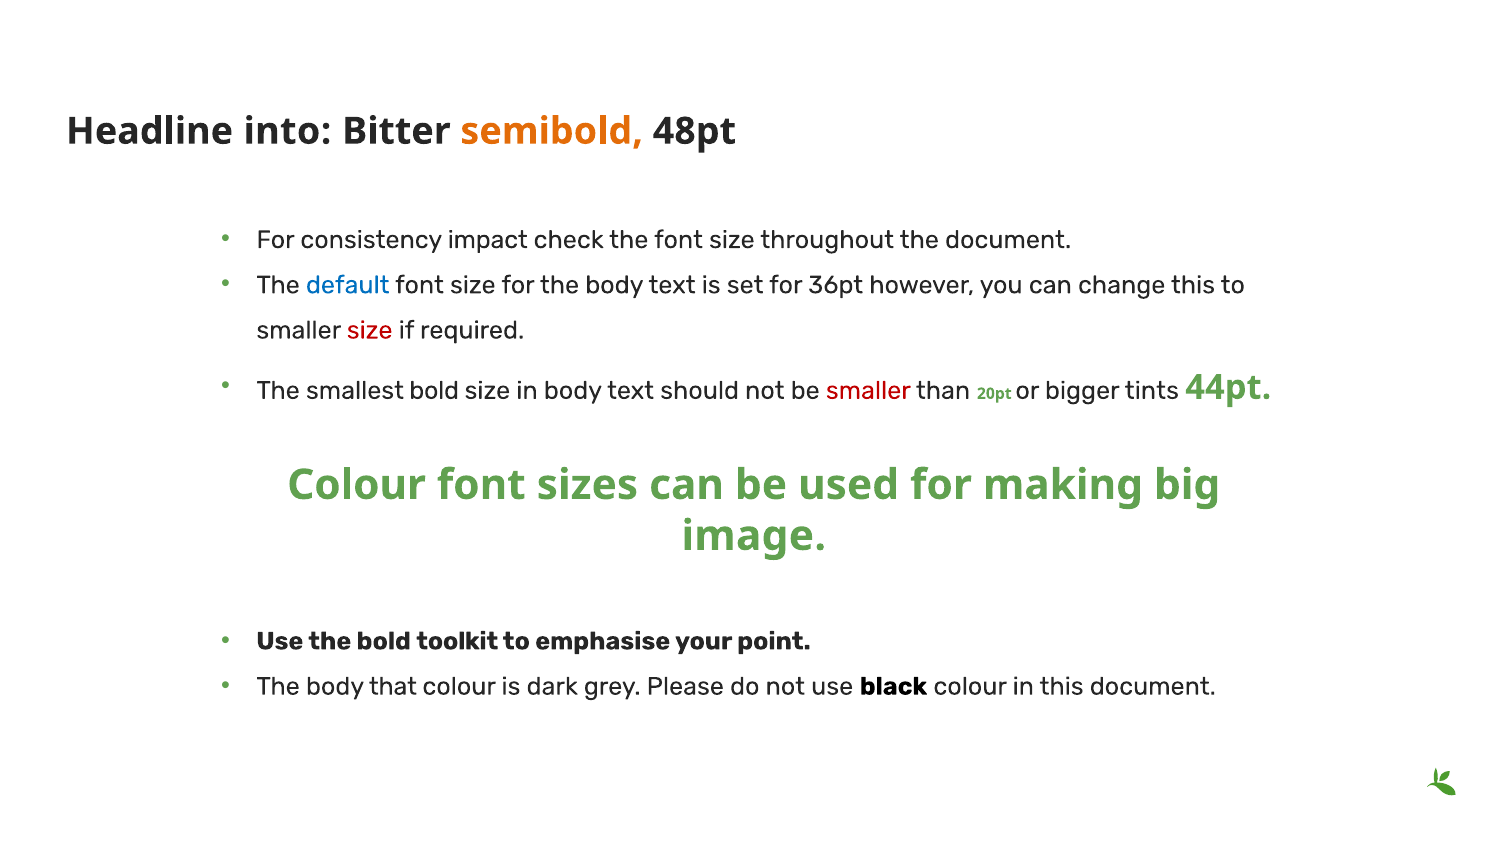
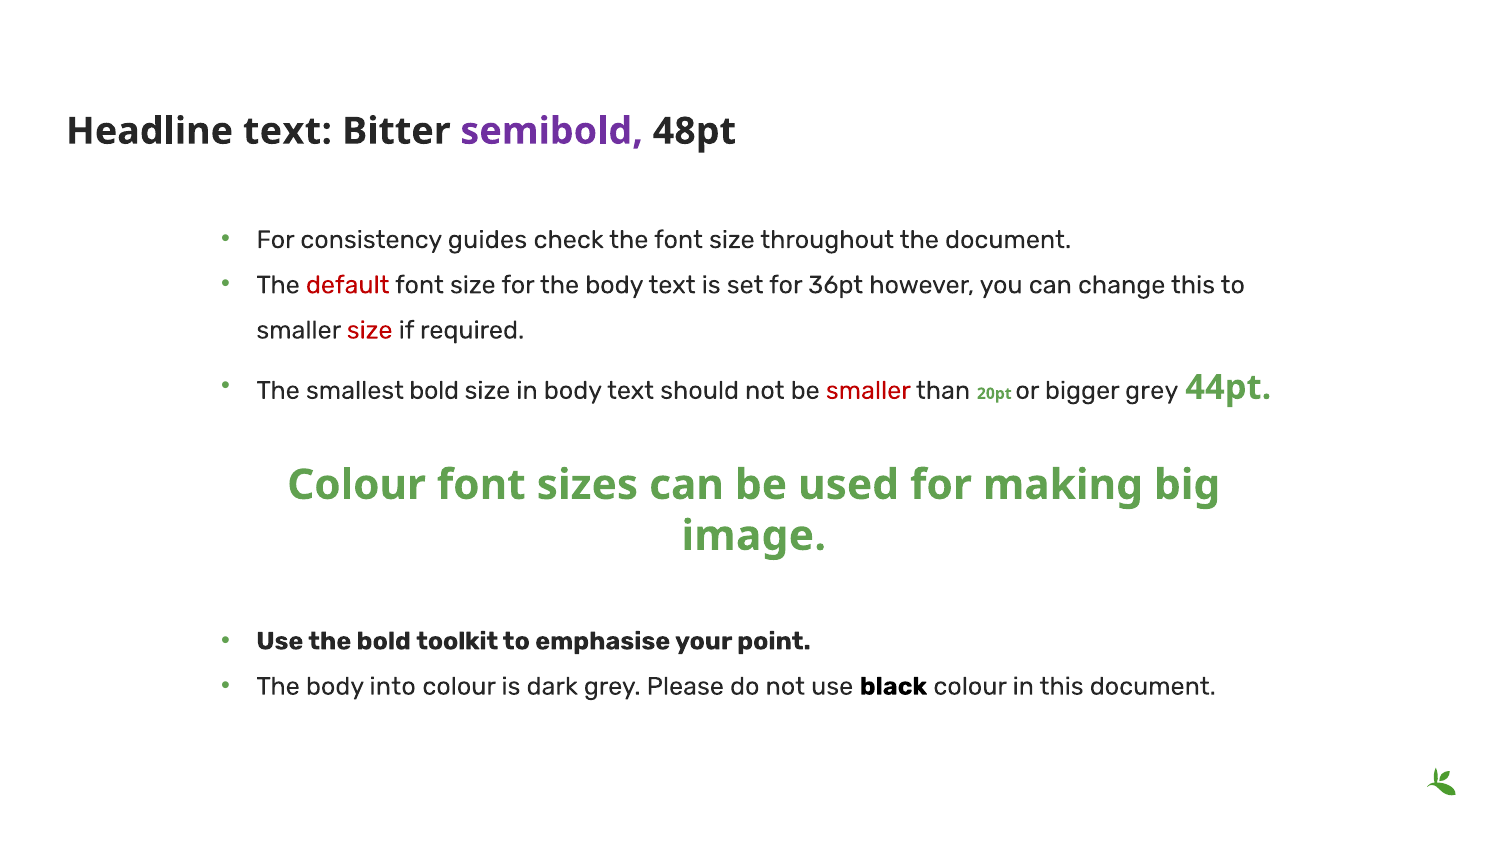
Headline into: into -> text (287, 131)
semibold colour: orange -> purple (552, 131)
impact: impact -> guides (487, 240)
default colour: blue -> red (348, 285)
bigger tints: tints -> grey (1152, 391)
that: that -> into (393, 687)
